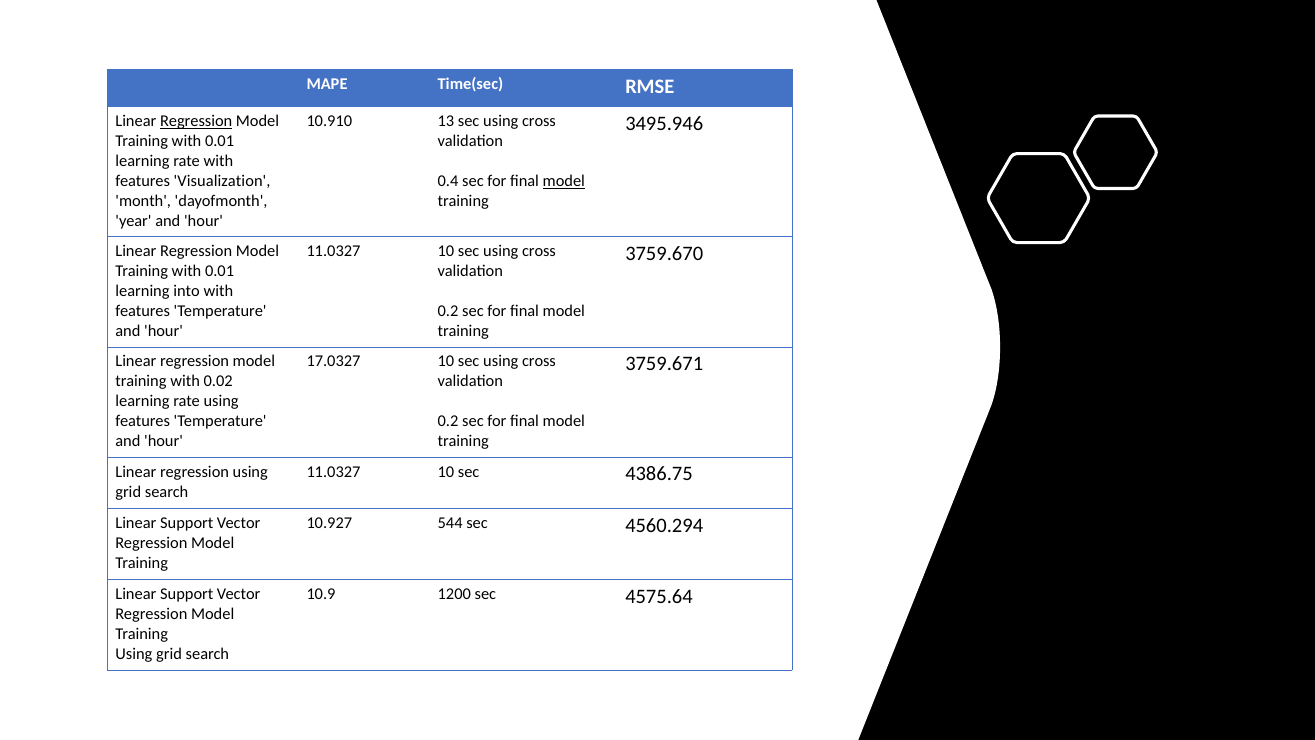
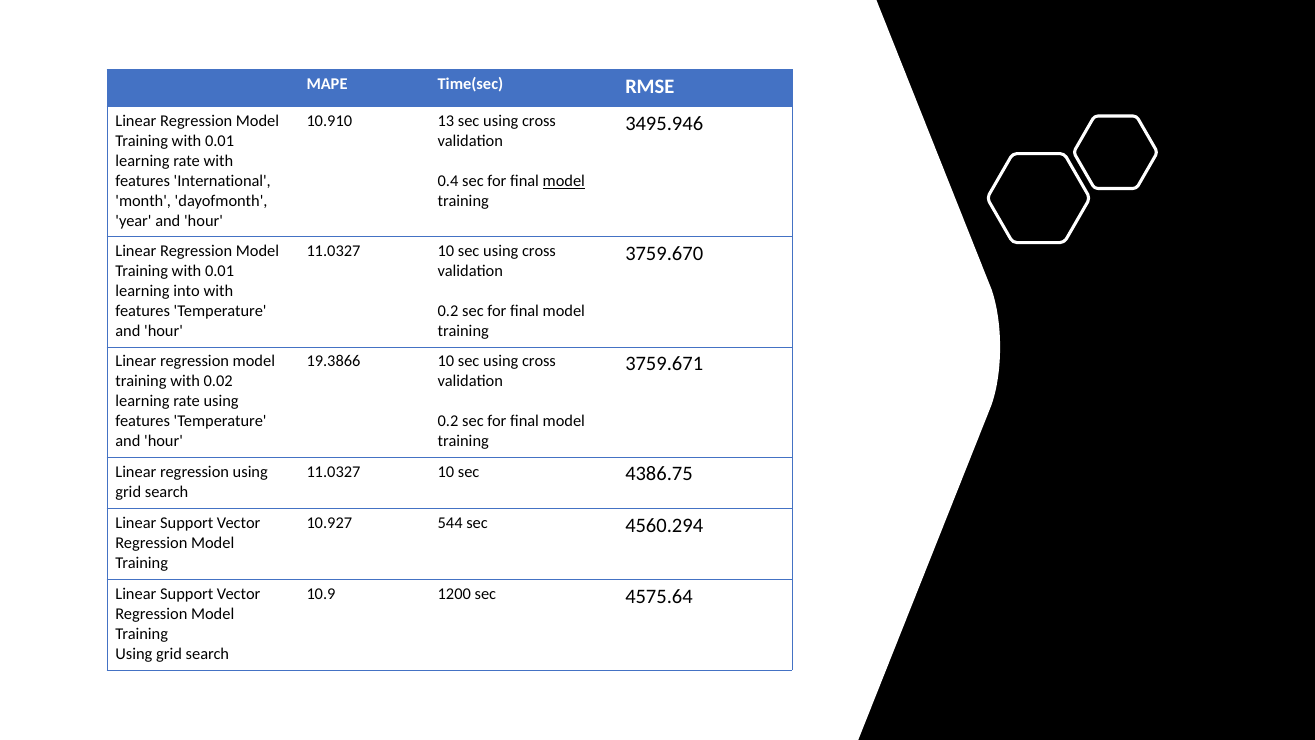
Regression underline: present -> none (196, 121)
Visualization: Visualization -> International (222, 181)
17.0327: 17.0327 -> 19.3866 (333, 361)
